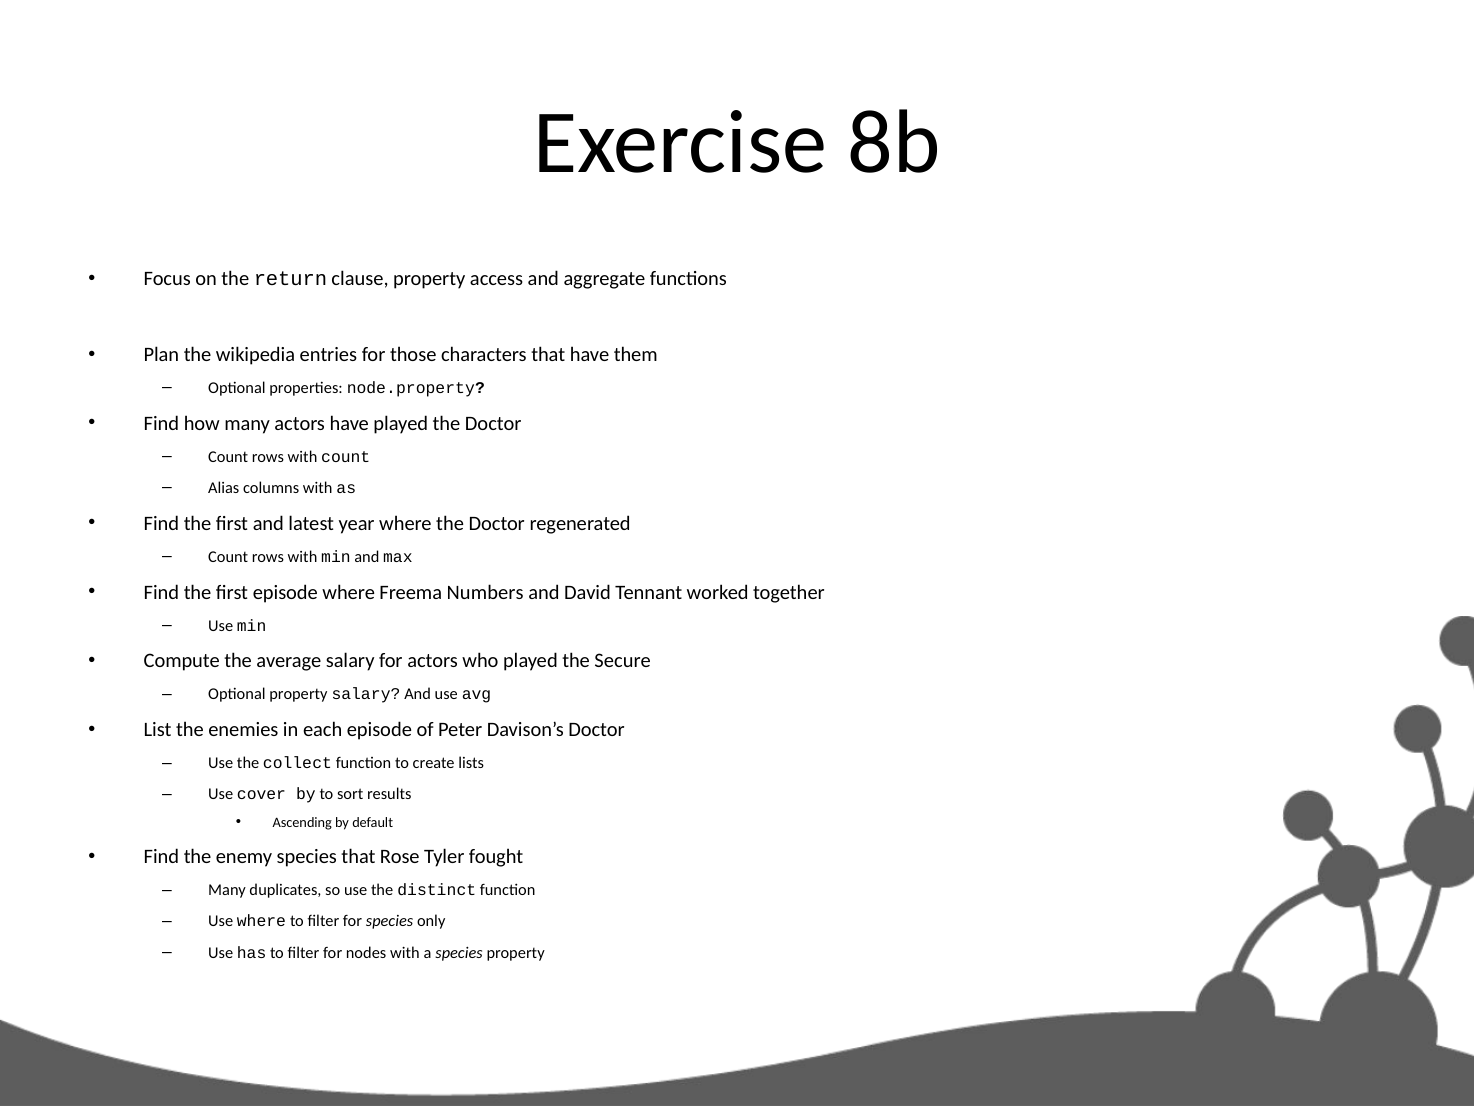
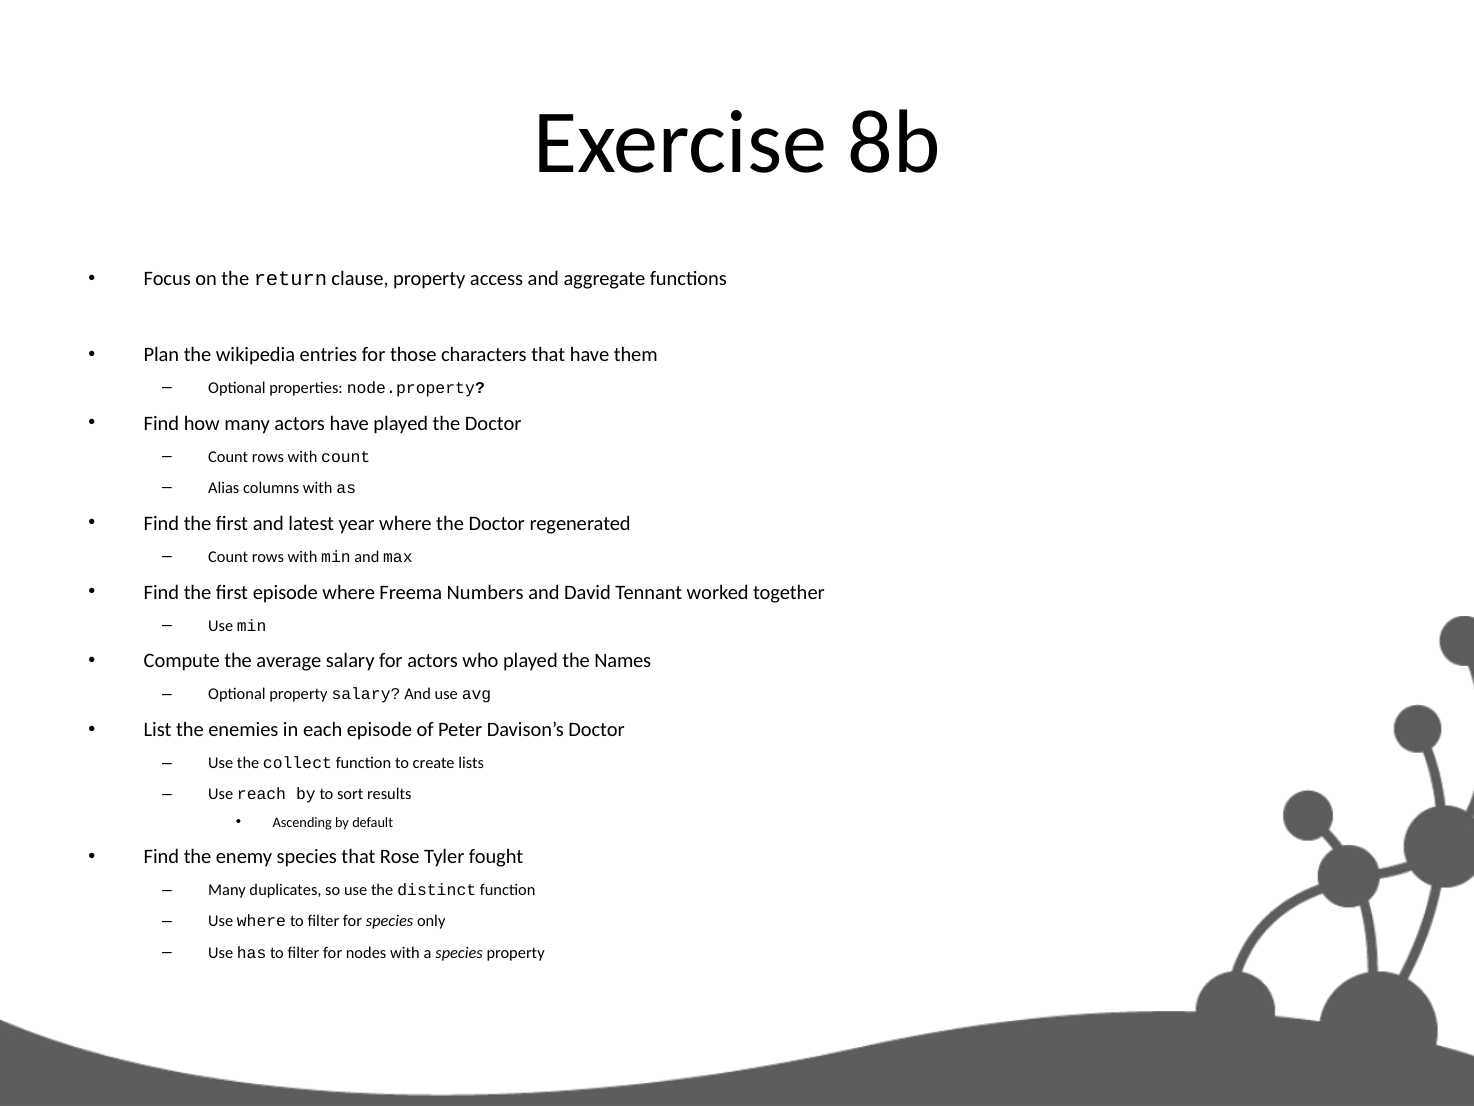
Secure: Secure -> Names (623, 661)
cover: cover -> reach (261, 794)
